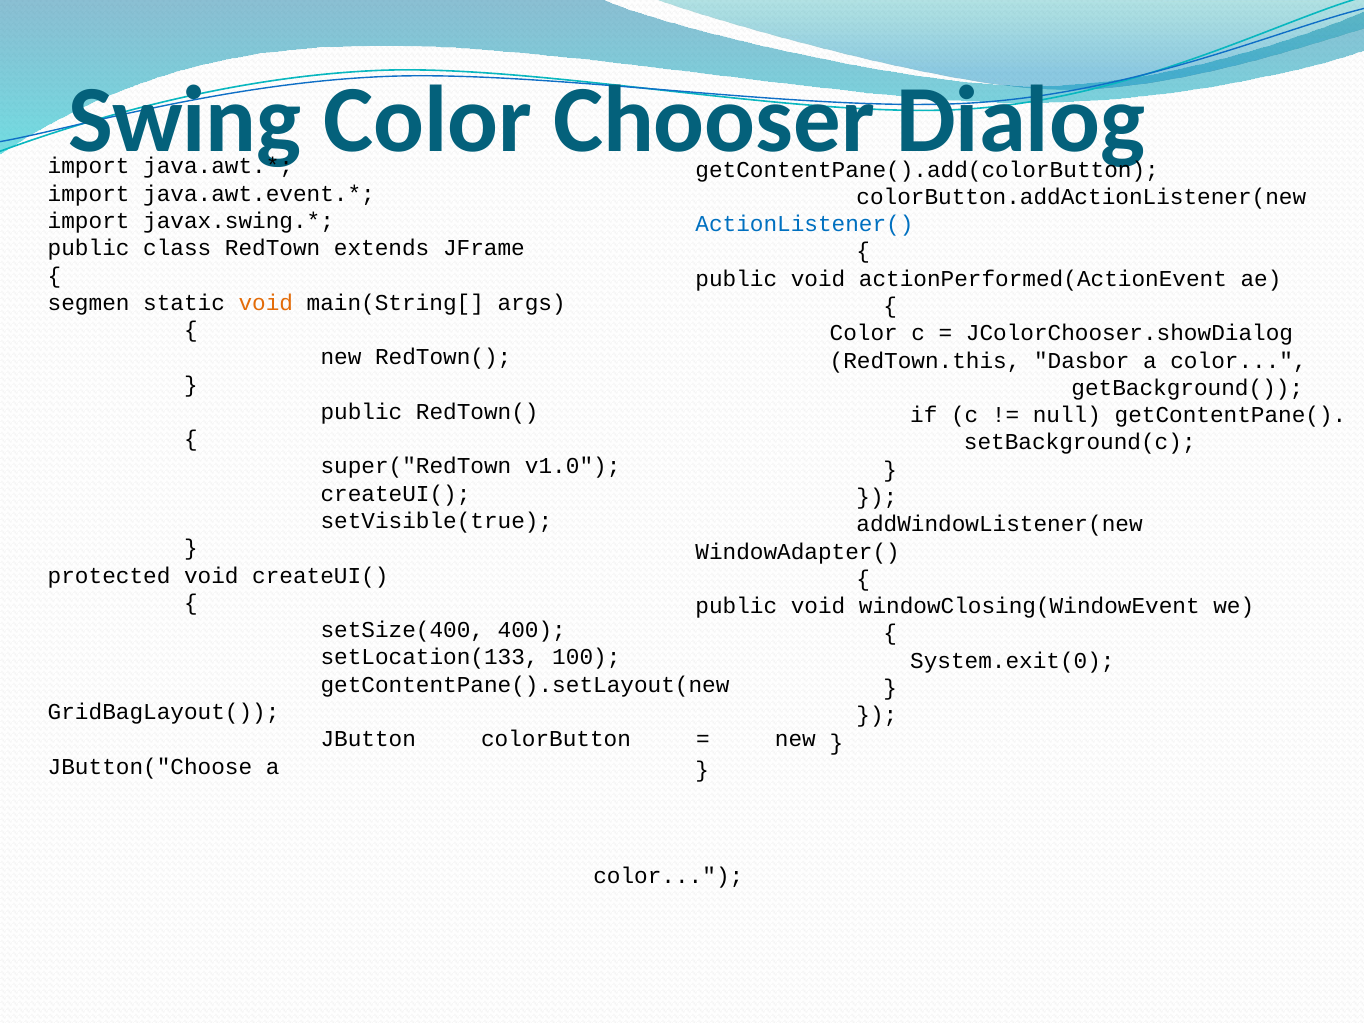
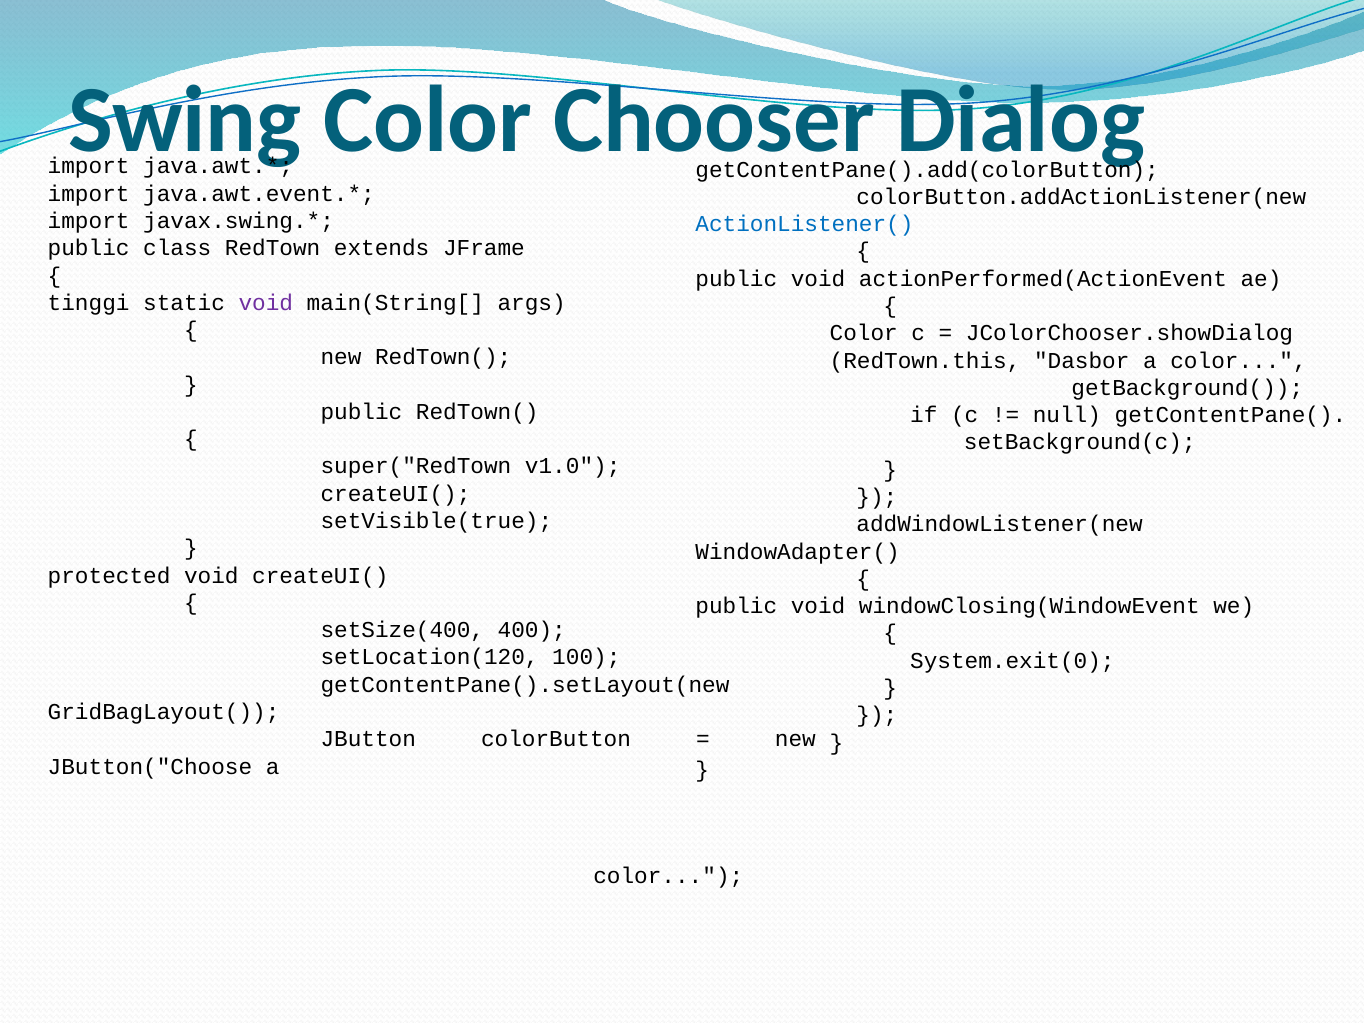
segmen: segmen -> tinggi (89, 303)
void colour: orange -> purple (266, 303)
setLocation(133: setLocation(133 -> setLocation(120 (430, 657)
